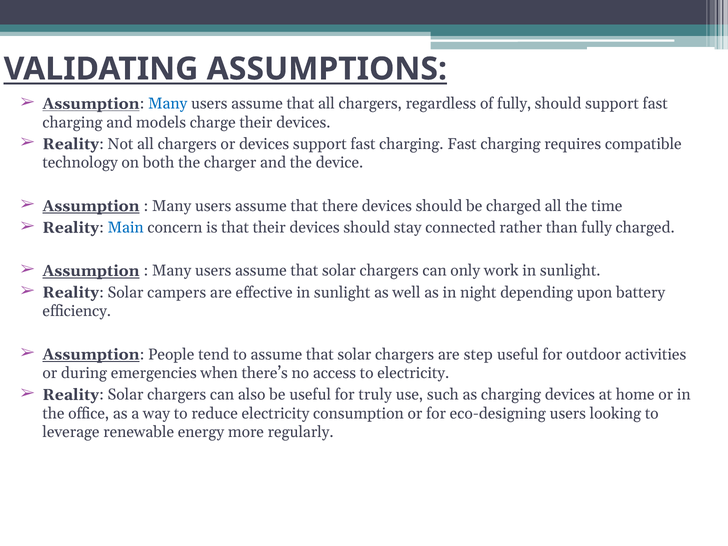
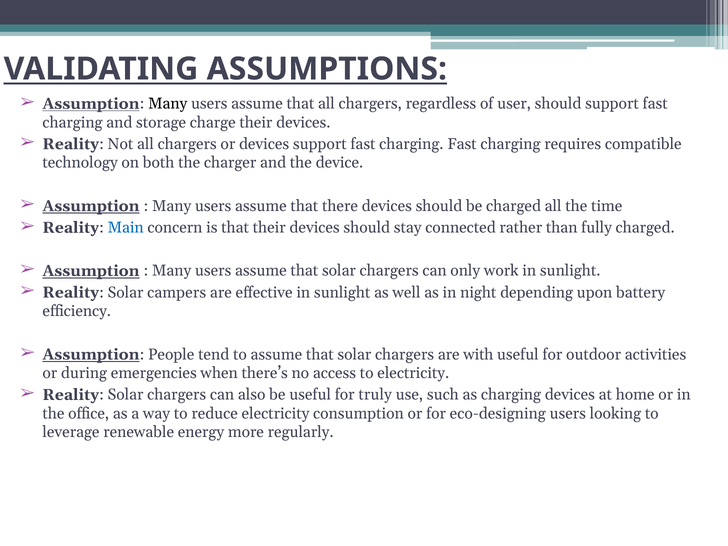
Many colour: blue -> black (168, 104)
of fully: fully -> user (514, 104)
models: models -> storage (161, 122)
step: step -> with (478, 354)
